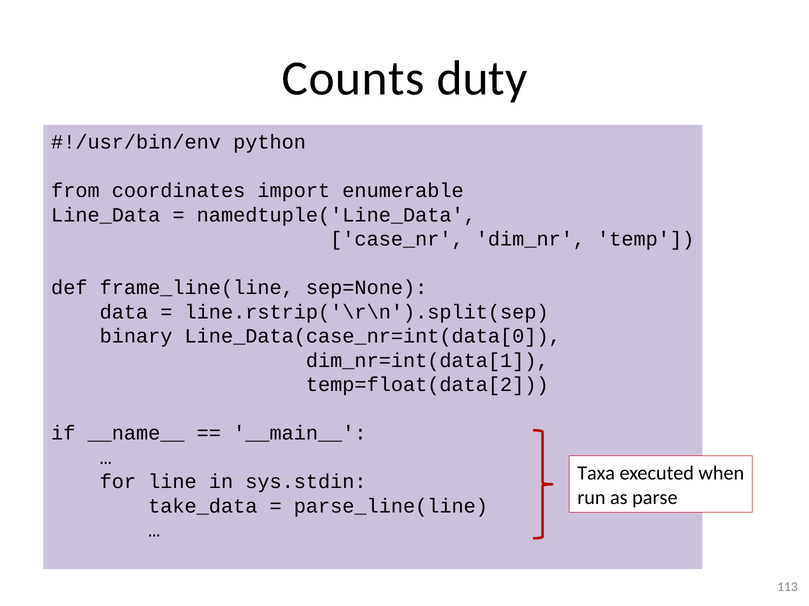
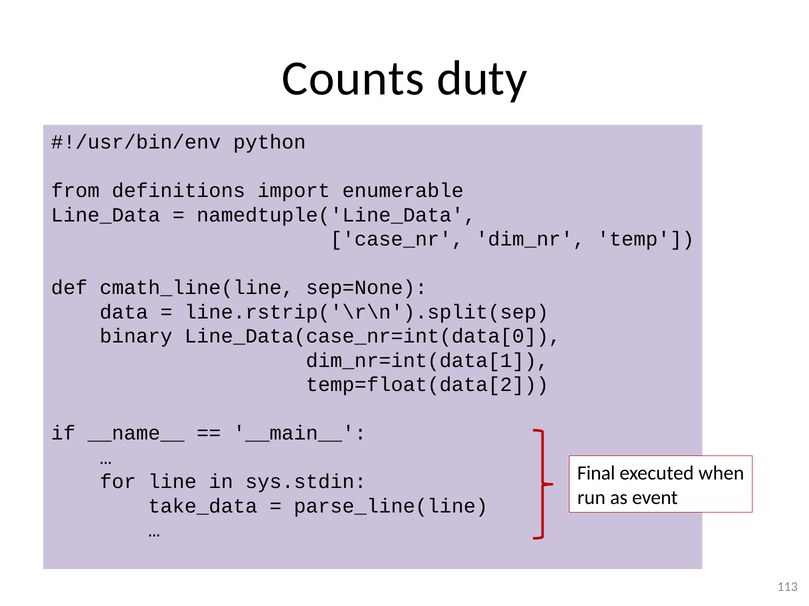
coordinates: coordinates -> definitions (179, 191)
frame_line(line: frame_line(line -> cmath_line(line (197, 288)
Taxa: Taxa -> Final (596, 474)
parse: parse -> event (655, 498)
